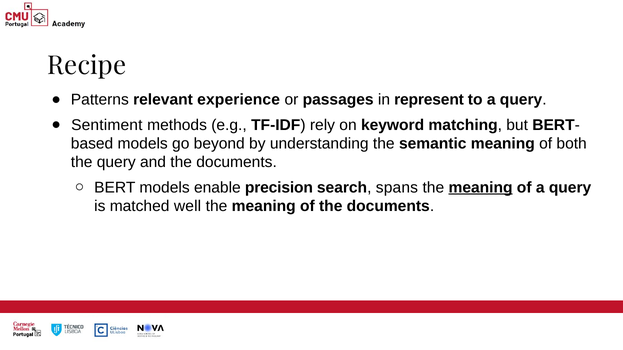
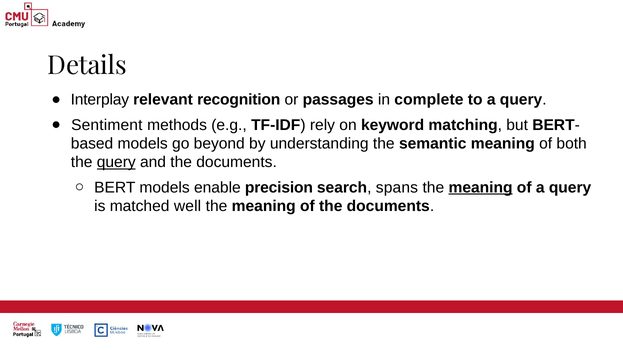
Recipe: Recipe -> Details (87, 66)
Patterns: Patterns -> Interplay (100, 100)
experience: experience -> recognition (239, 100)
represent: represent -> complete (429, 100)
query underline: none -> present (116, 162)
